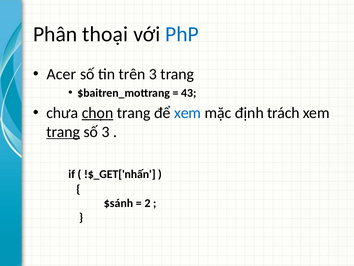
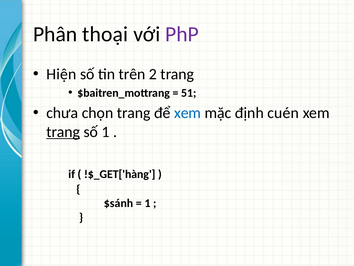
PhP colour: blue -> purple (182, 34)
Acer: Acer -> Hiện (61, 74)
trên 3: 3 -> 2 (153, 74)
43: 43 -> 51 (189, 93)
chọn underline: present -> none (98, 113)
trách: trách -> cuén (283, 113)
số 3: 3 -> 1 (106, 132)
!$_GET['nhấn: !$_GET['nhấn -> !$_GET['hàng (120, 174)
2: 2 -> 1 (148, 203)
